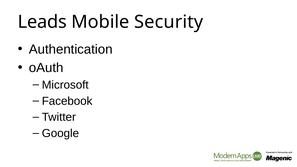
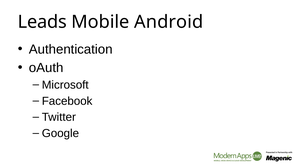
Security: Security -> Android (169, 22)
